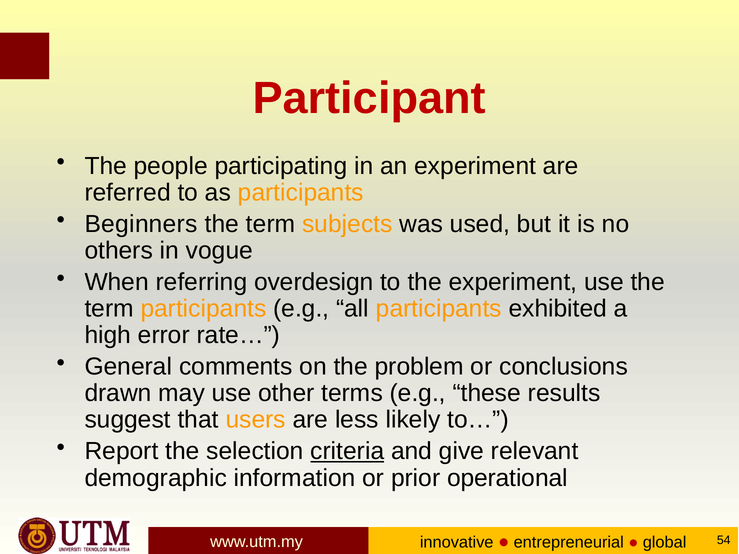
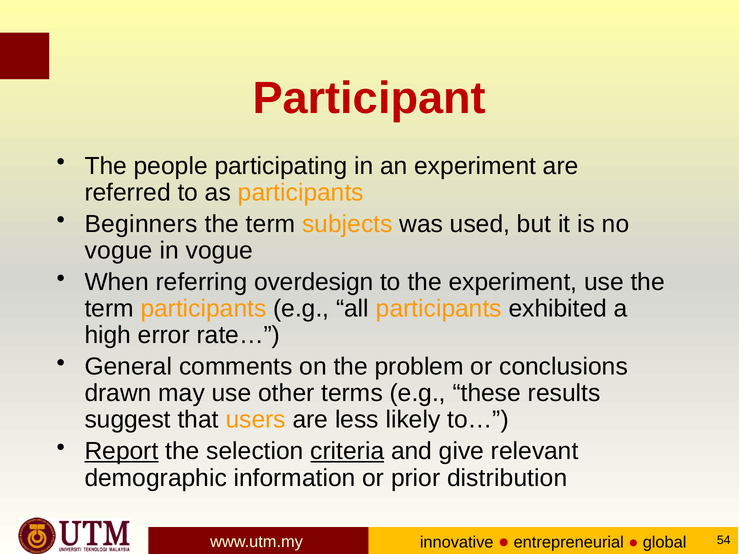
others: others -> vogue (119, 251)
Report underline: none -> present (121, 452)
operational: operational -> distribution (507, 478)
